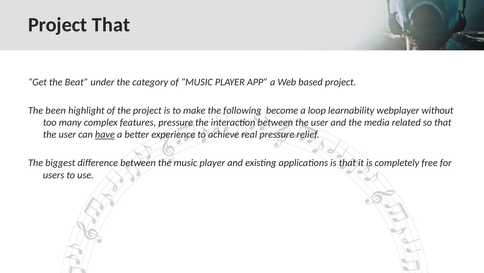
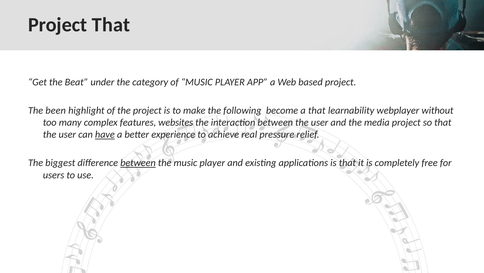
a loop: loop -> that (317, 110)
features pressure: pressure -> websites (176, 122)
media related: related -> project (406, 122)
between underline: none -> present (138, 163)
